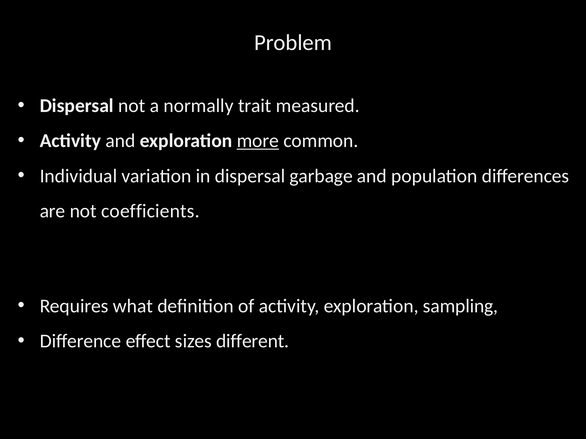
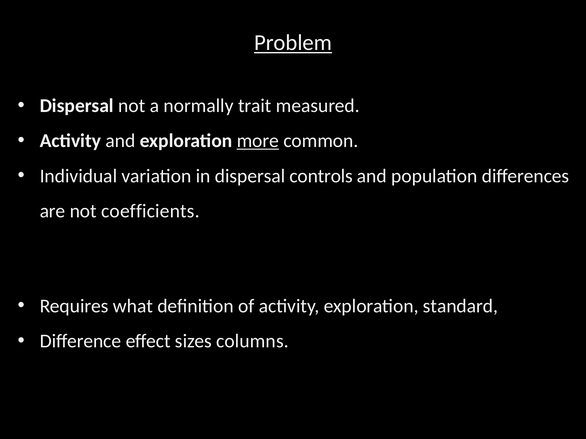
Problem underline: none -> present (293, 43)
garbage: garbage -> controls (321, 176)
sampling: sampling -> standard (461, 306)
different: different -> columns (252, 341)
